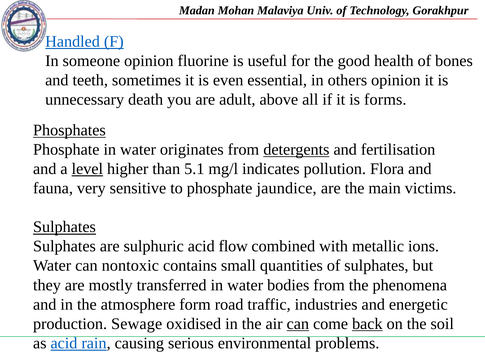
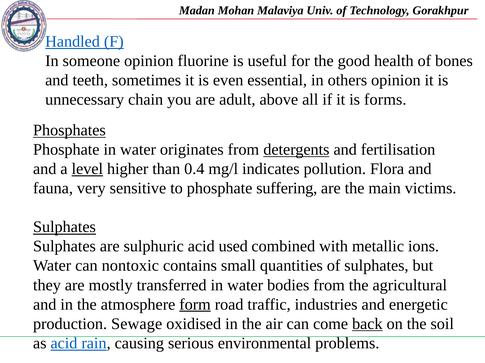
death: death -> chain (146, 100)
5.1: 5.1 -> 0.4 (194, 169)
jaundice: jaundice -> suffering (287, 189)
flow: flow -> used (233, 247)
phenomena: phenomena -> agricultural (410, 286)
form underline: none -> present (195, 305)
can underline: present -> none (298, 324)
